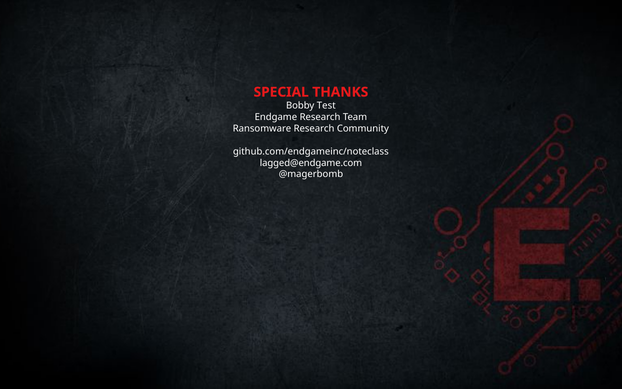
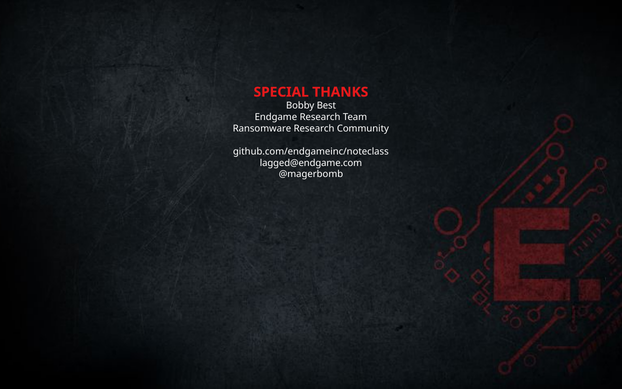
Test: Test -> Best (326, 106)
